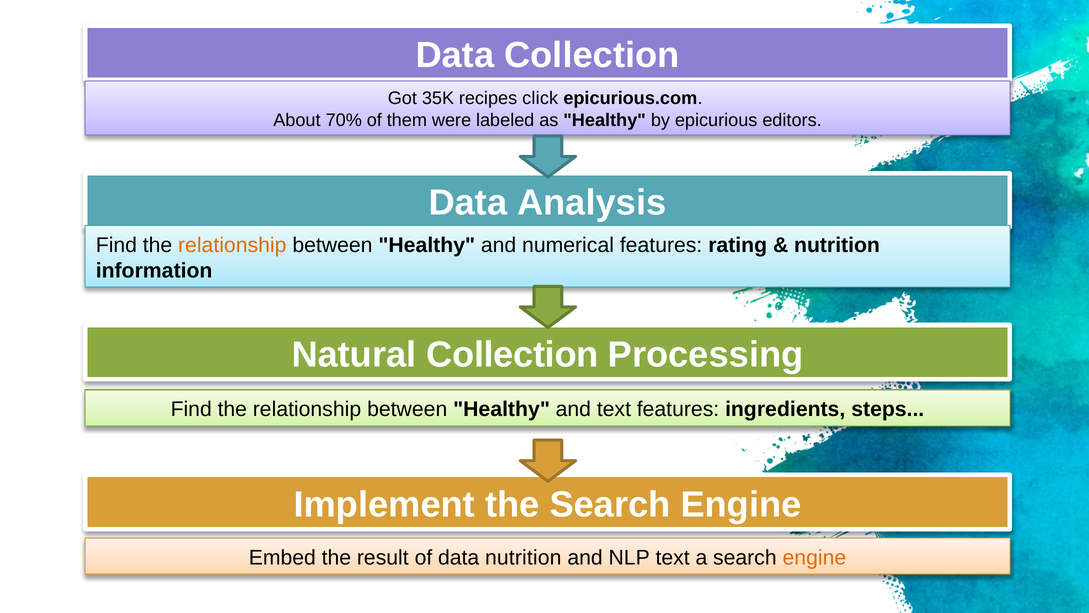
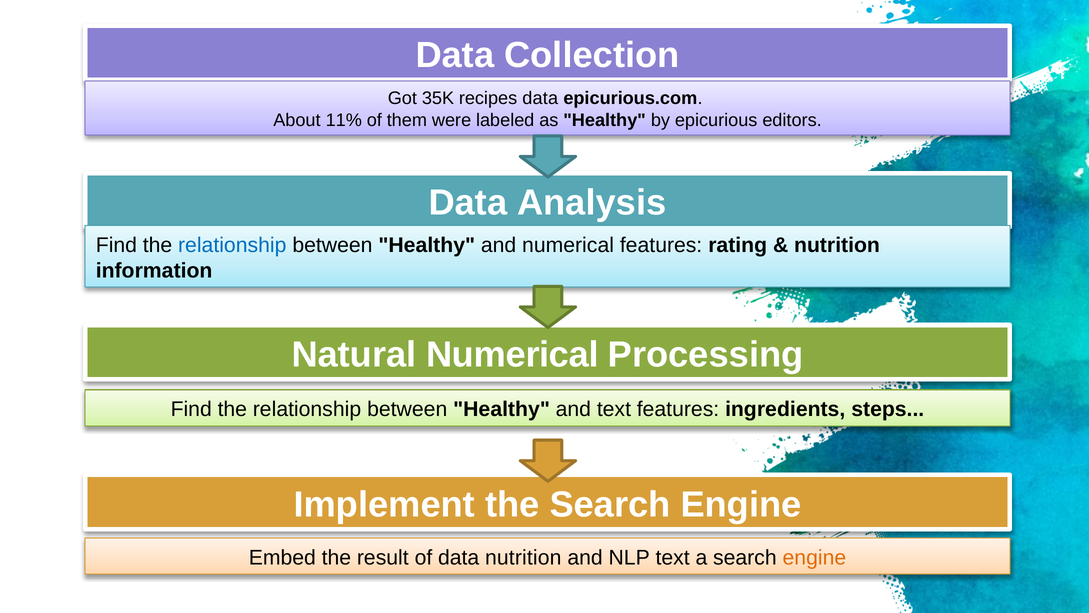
recipes click: click -> data (540, 98)
70%: 70% -> 11% (344, 120)
relationship colour: orange -> blue (232, 245)
Natural Collection: Collection -> Numerical (512, 354)
